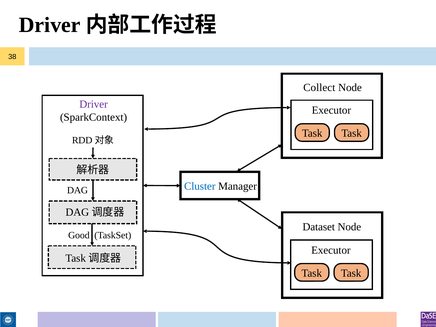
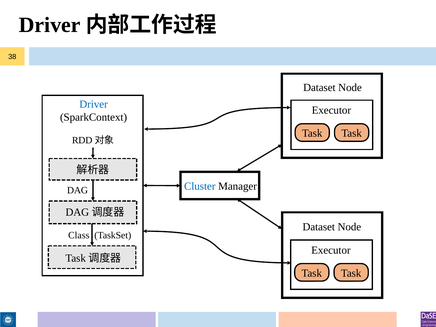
Collect: Collect -> Dataset (319, 88)
Driver colour: purple -> blue (94, 104)
Good: Good -> Class (79, 235)
